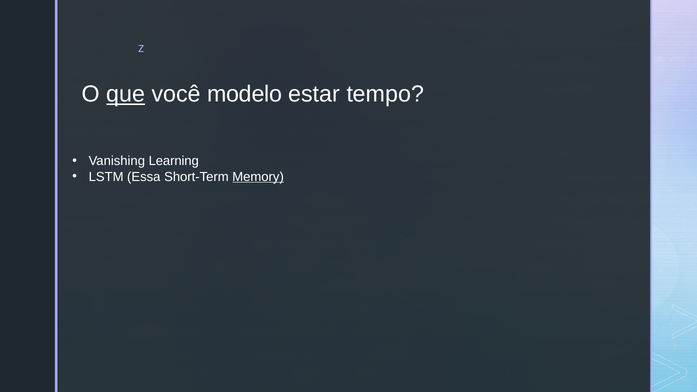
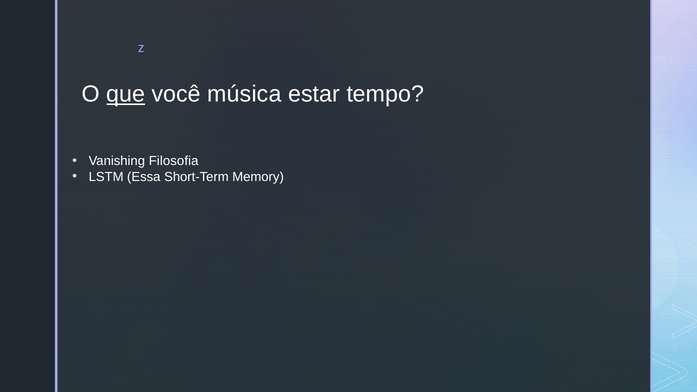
modelo: modelo -> música (244, 94)
Learning: Learning -> Filosofia (174, 161)
Memory underline: present -> none (258, 177)
